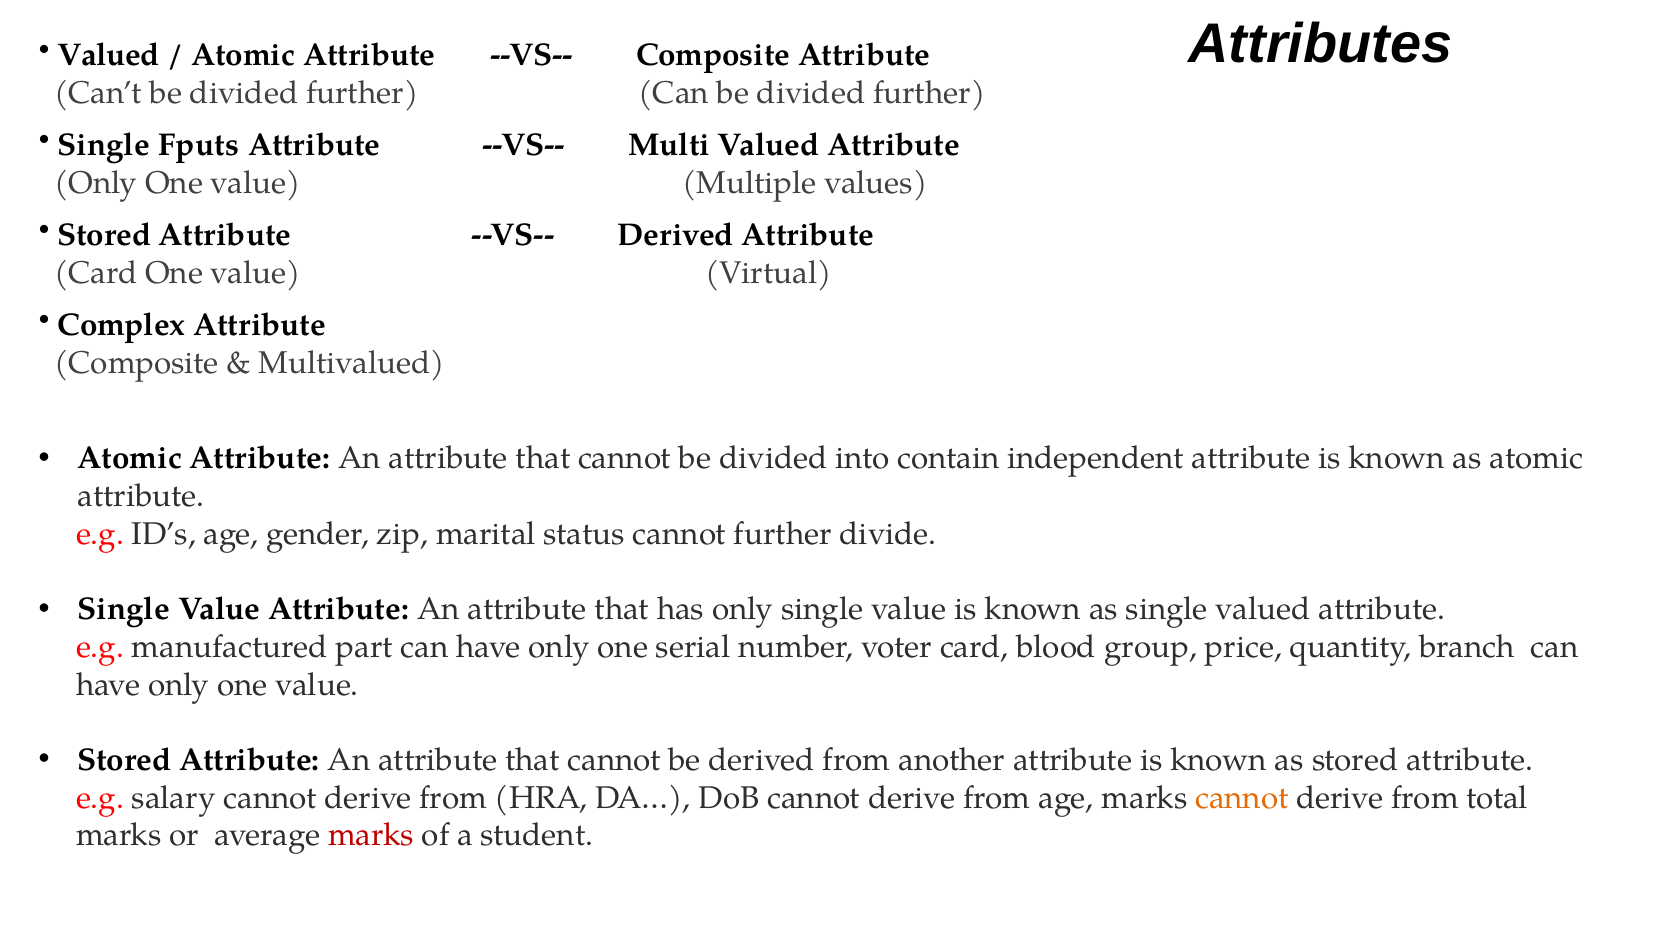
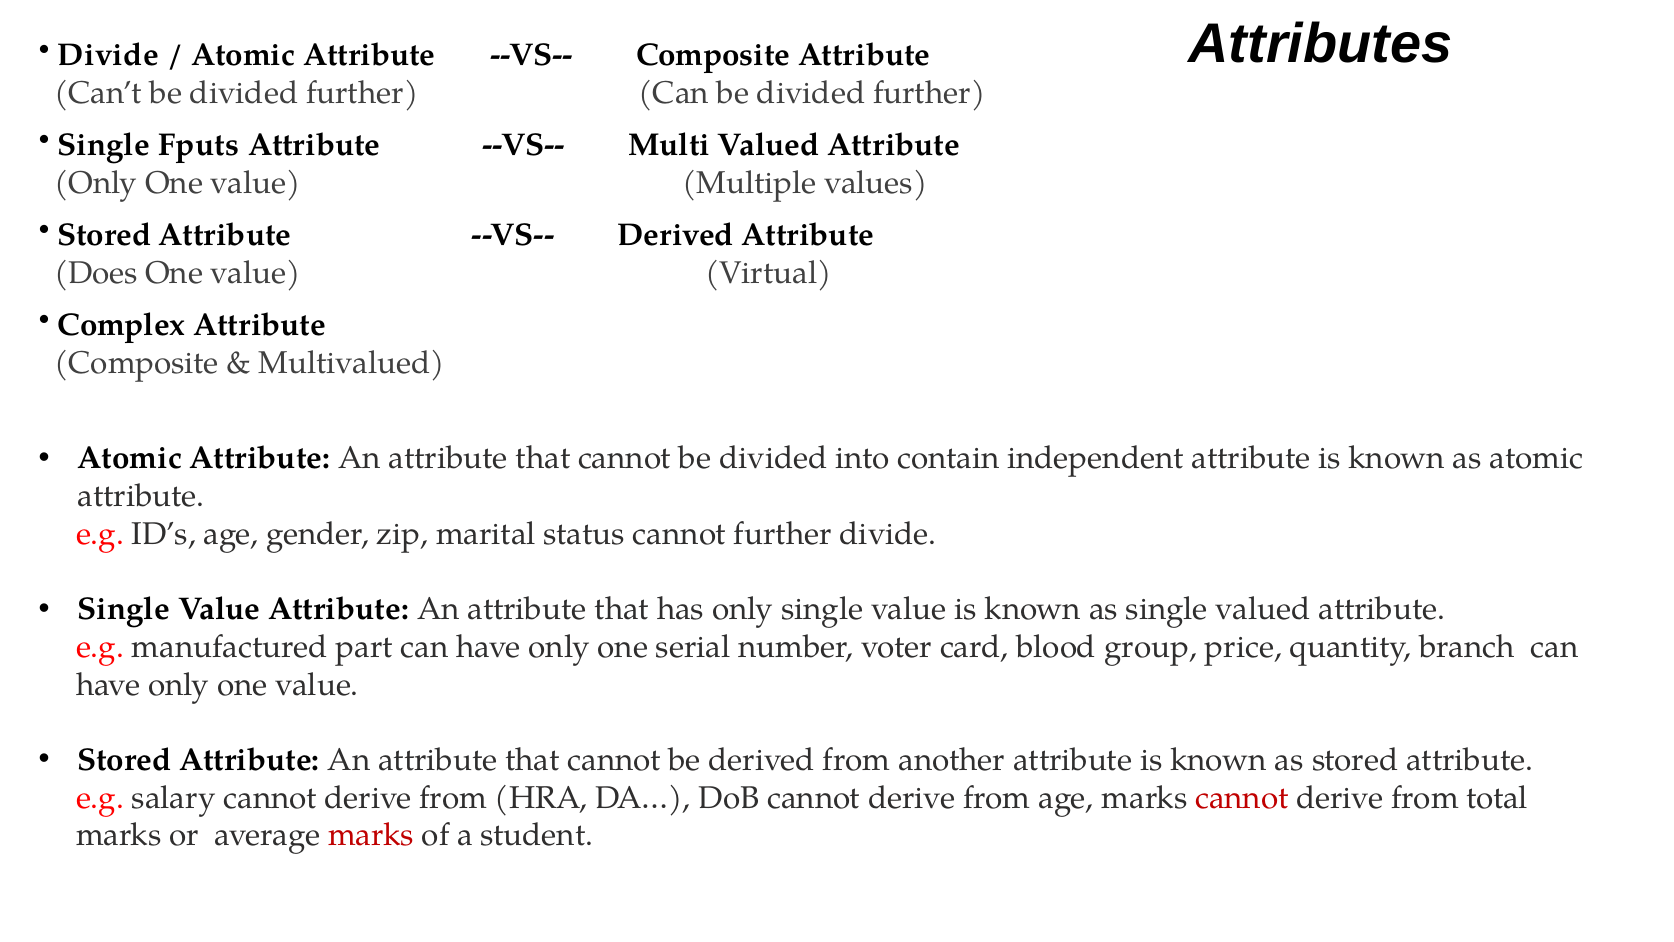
Valued: Valued -> Divide (108, 55)
Card: Card -> Does (96, 273)
cannot colour: orange -> red (1242, 798)
